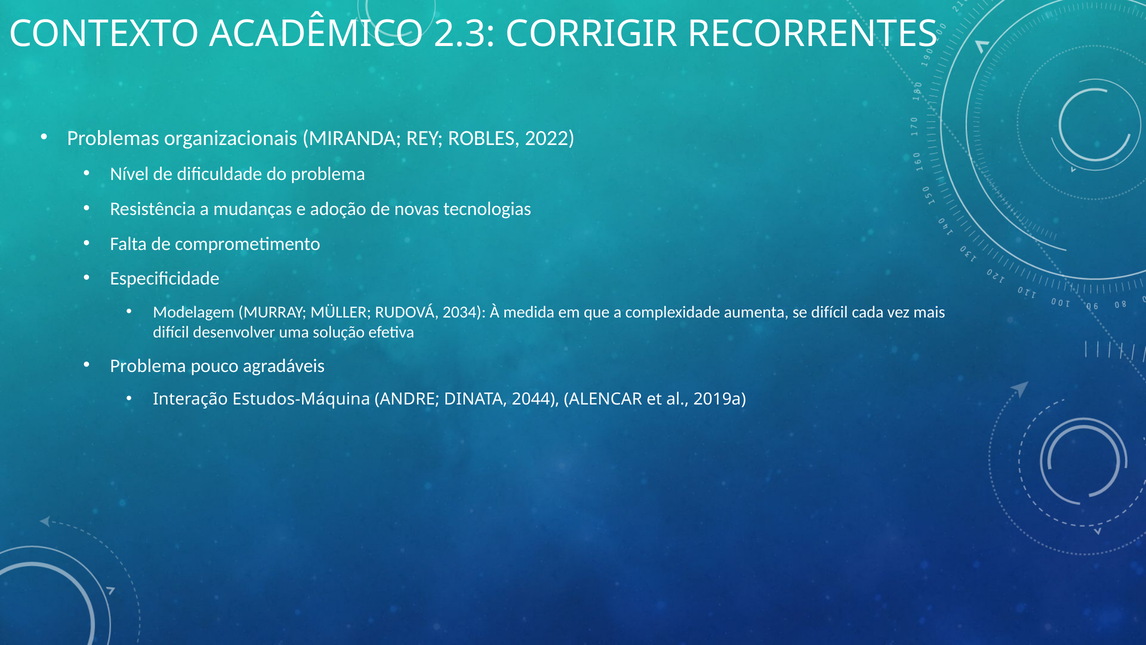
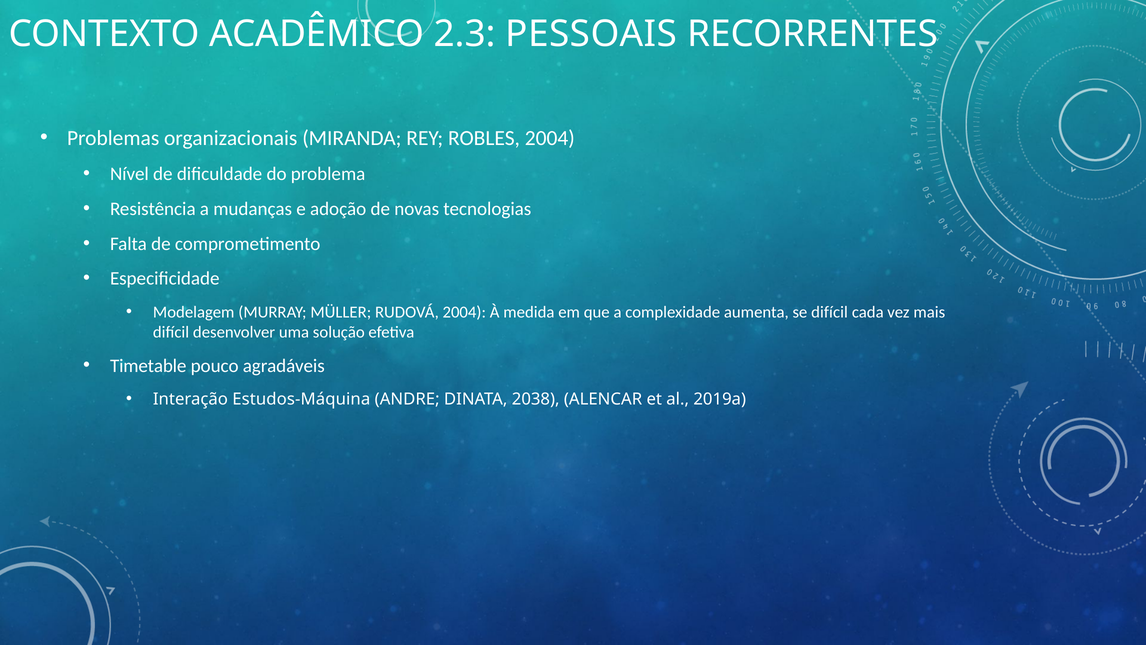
CORRIGIR: CORRIGIR -> PESSOAIS (591, 34)
ROBLES 2022: 2022 -> 2004 (550, 138)
RUDOVÁ 2034: 2034 -> 2004 (464, 312)
Problema: Problema -> Timetable (148, 365)
2044: 2044 -> 2038 (536, 399)
